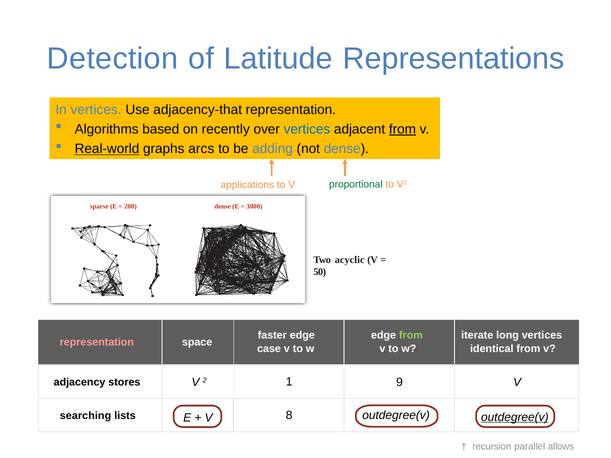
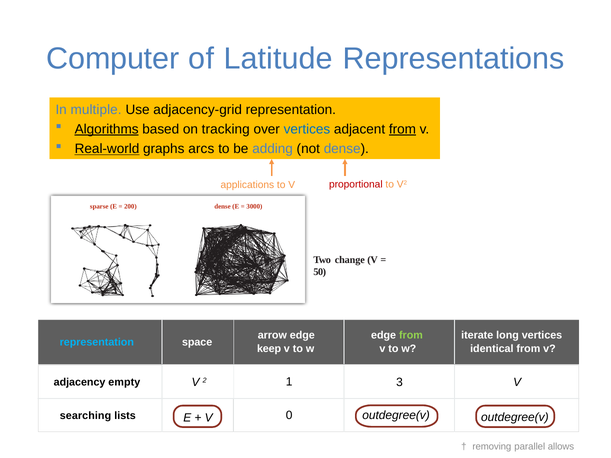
Detection: Detection -> Computer (113, 59)
In vertices: vertices -> multiple (96, 110)
adjacency-that: adjacency-that -> adjacency-grid (198, 110)
Algorithms underline: none -> present (107, 129)
recently: recently -> tracking (226, 129)
proportional colour: green -> red (356, 184)
acyclic: acyclic -> change (350, 260)
faster: faster -> arrow (272, 335)
representation colour: pink -> light blue (97, 343)
case: case -> keep (269, 349)
stores: stores -> empty (124, 383)
9: 9 -> 3 (399, 383)
8: 8 -> 0 (289, 416)
outdegree(v underline: present -> none (515, 417)
recursion: recursion -> removing (492, 447)
